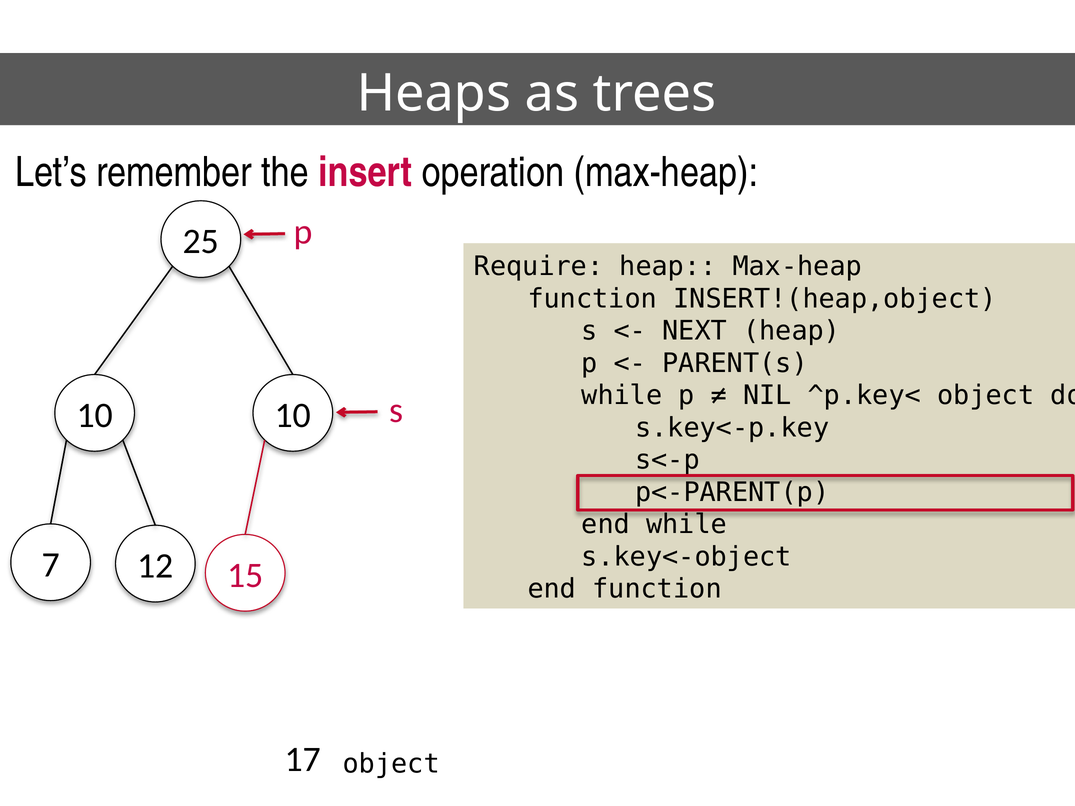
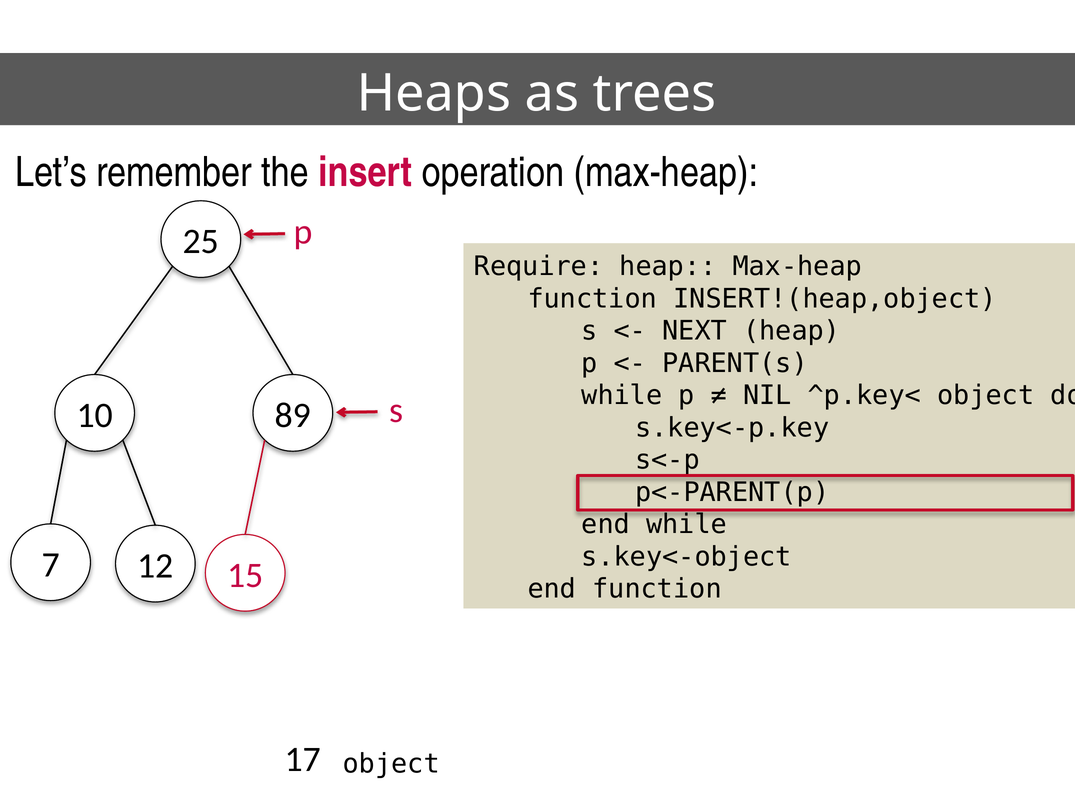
10 10: 10 -> 89 (293, 416)
